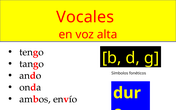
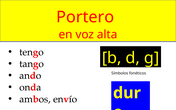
Vocales: Vocales -> Portero (85, 17)
